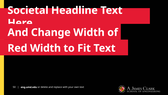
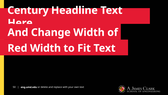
Societal: Societal -> Century (28, 10)
